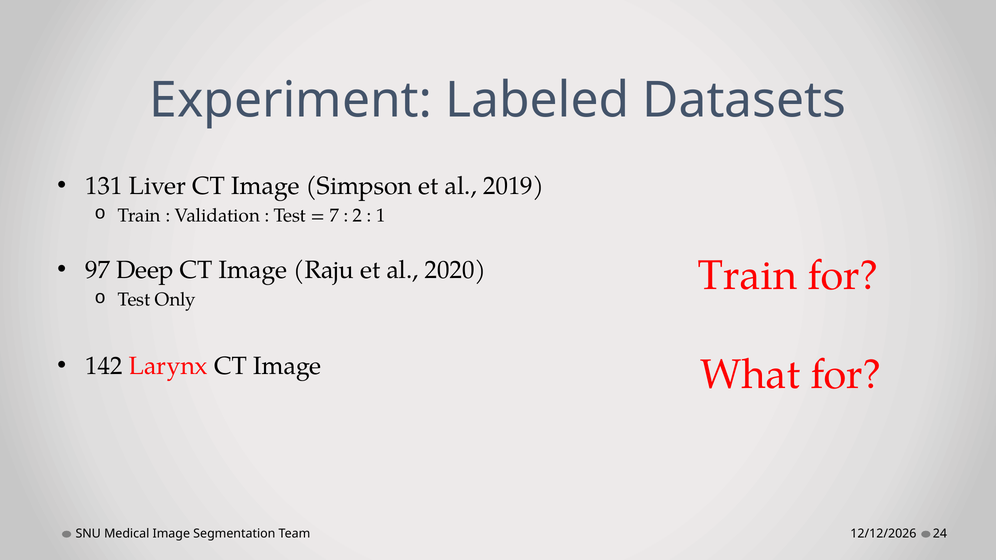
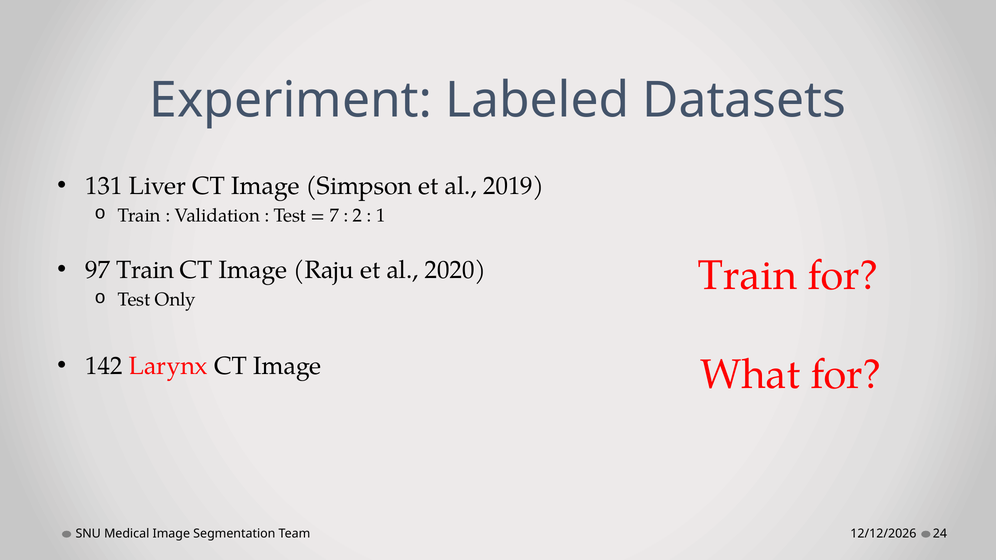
97 Deep: Deep -> Train (145, 270)
